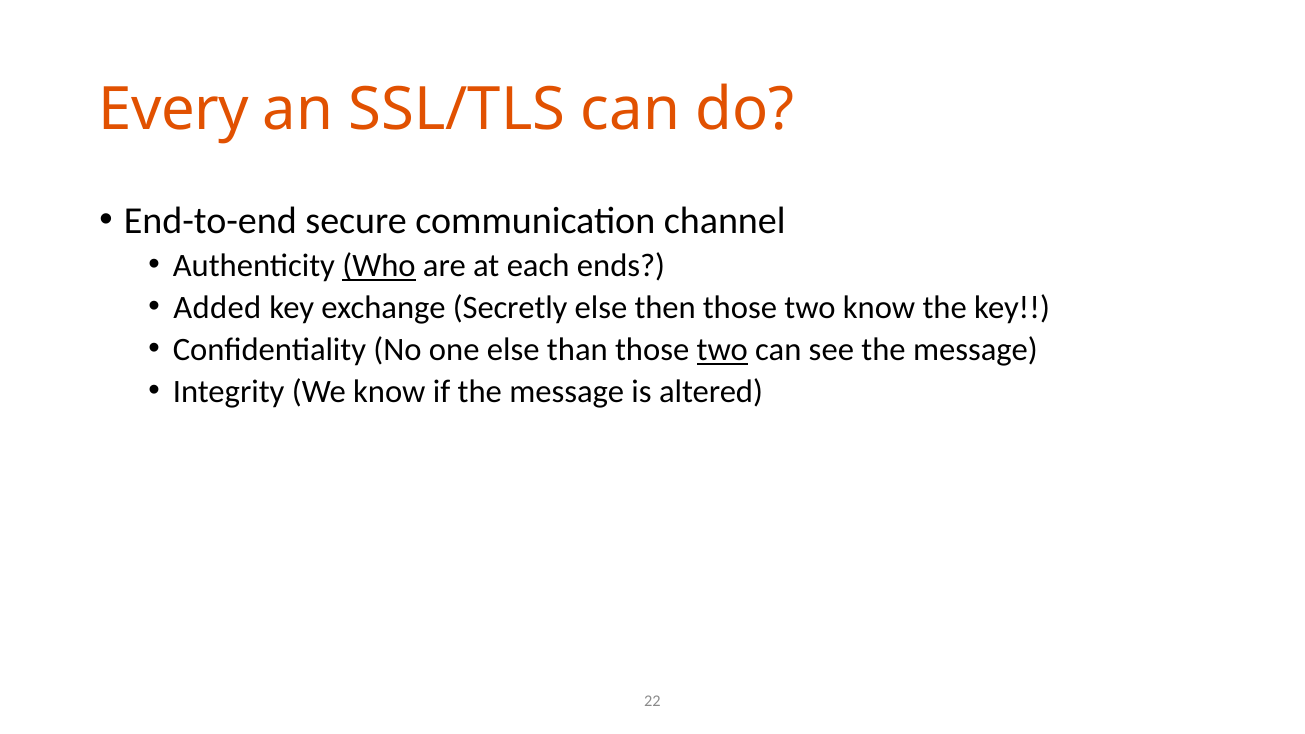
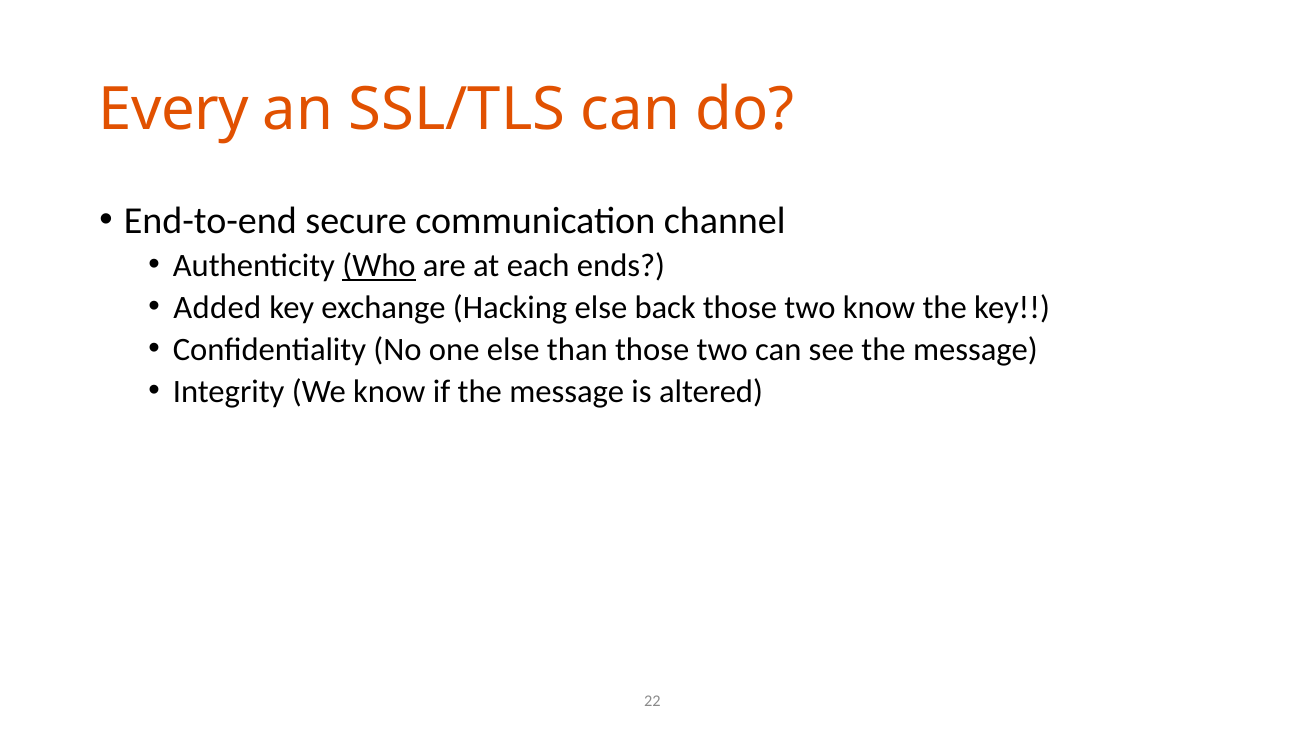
Secretly: Secretly -> Hacking (510, 308)
then: then -> back (665, 308)
two underline: present -> none (722, 350)
